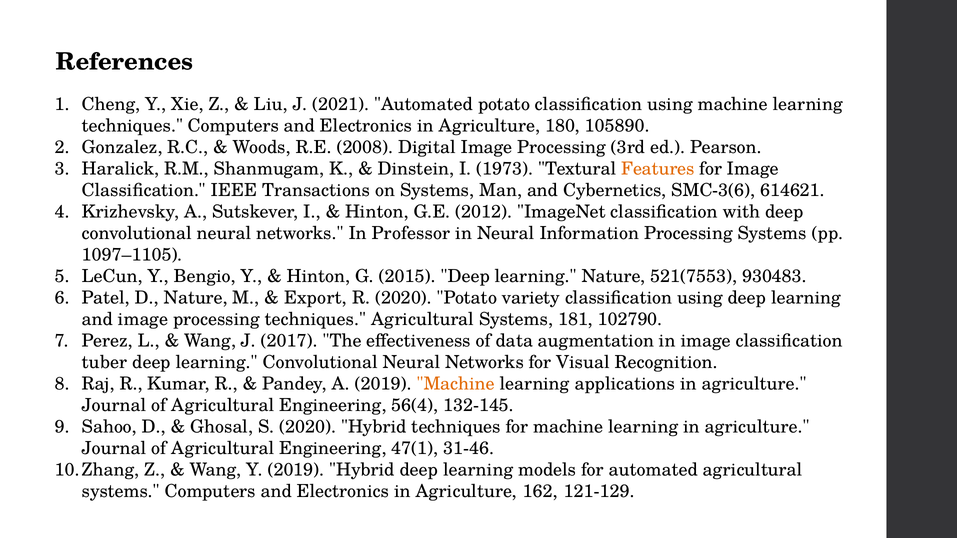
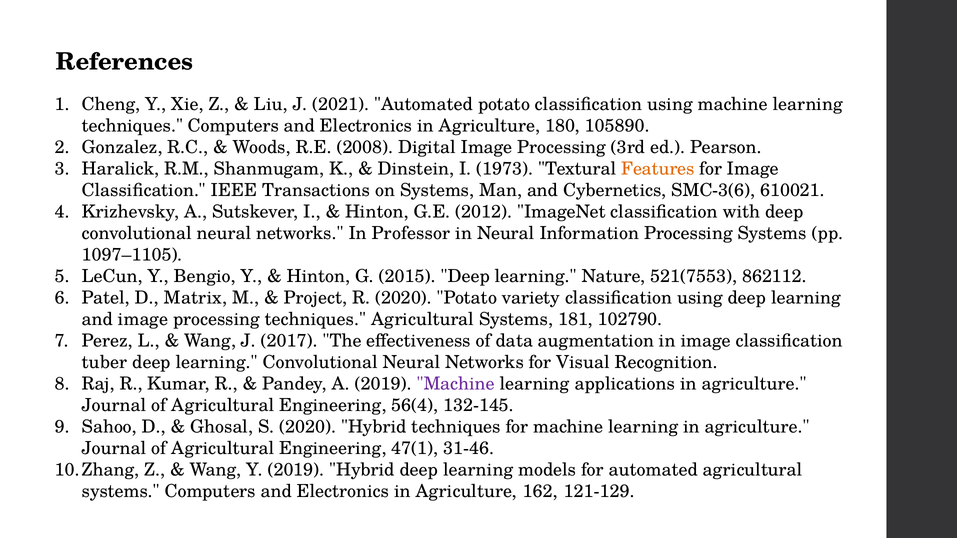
614621: 614621 -> 610021 (793, 190)
930483: 930483 -> 862112 (774, 276)
D Nature: Nature -> Matrix (196, 298)
Export: Export -> Project (316, 298)
Machine colour: orange -> purple (456, 384)
